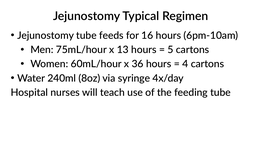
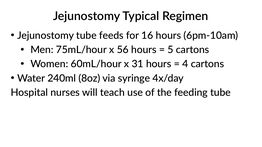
13: 13 -> 56 (123, 50)
36: 36 -> 31 (138, 64)
